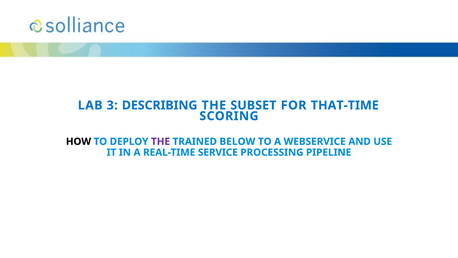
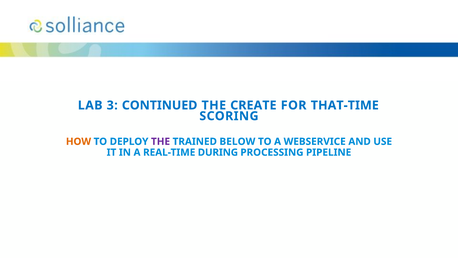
DESCRIBING: DESCRIBING -> CONTINUED (160, 105)
SUBSET: SUBSET -> CREATE (253, 105)
HOW colour: black -> orange (78, 141)
SERVICE: SERVICE -> DURING (218, 152)
